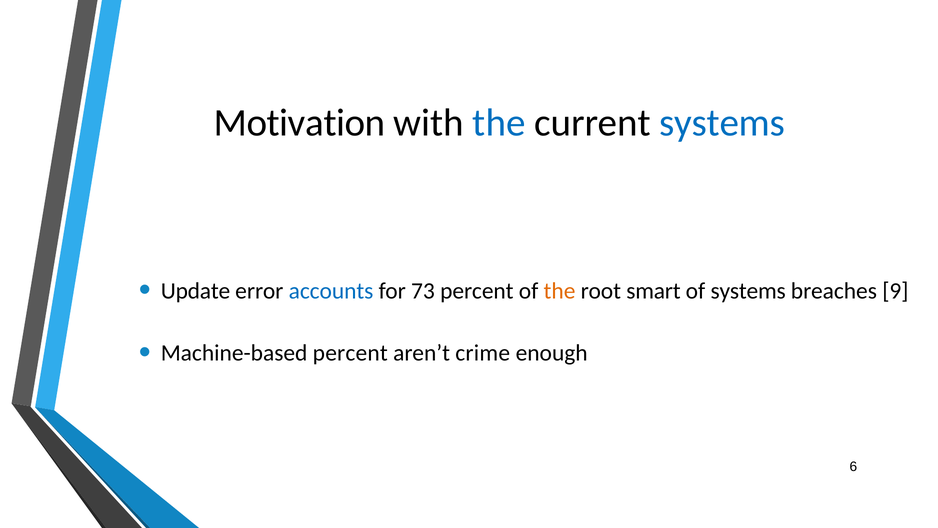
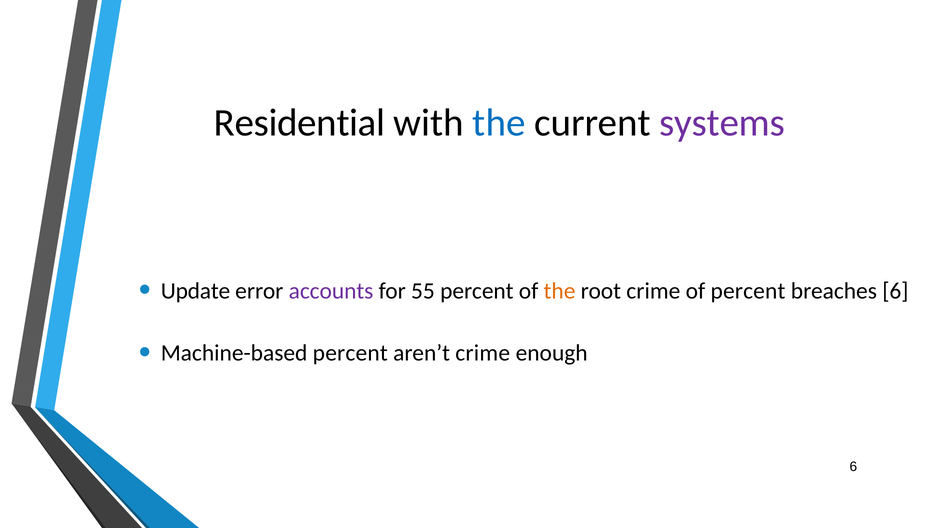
Motivation: Motivation -> Residential (300, 123)
systems colour: blue -> purple (722, 123)
accounts colour: blue -> purple (331, 291)
73: 73 -> 55 (423, 291)
root smart: smart -> crime (653, 291)
of systems: systems -> percent (748, 291)
breaches 9: 9 -> 6 (895, 291)
